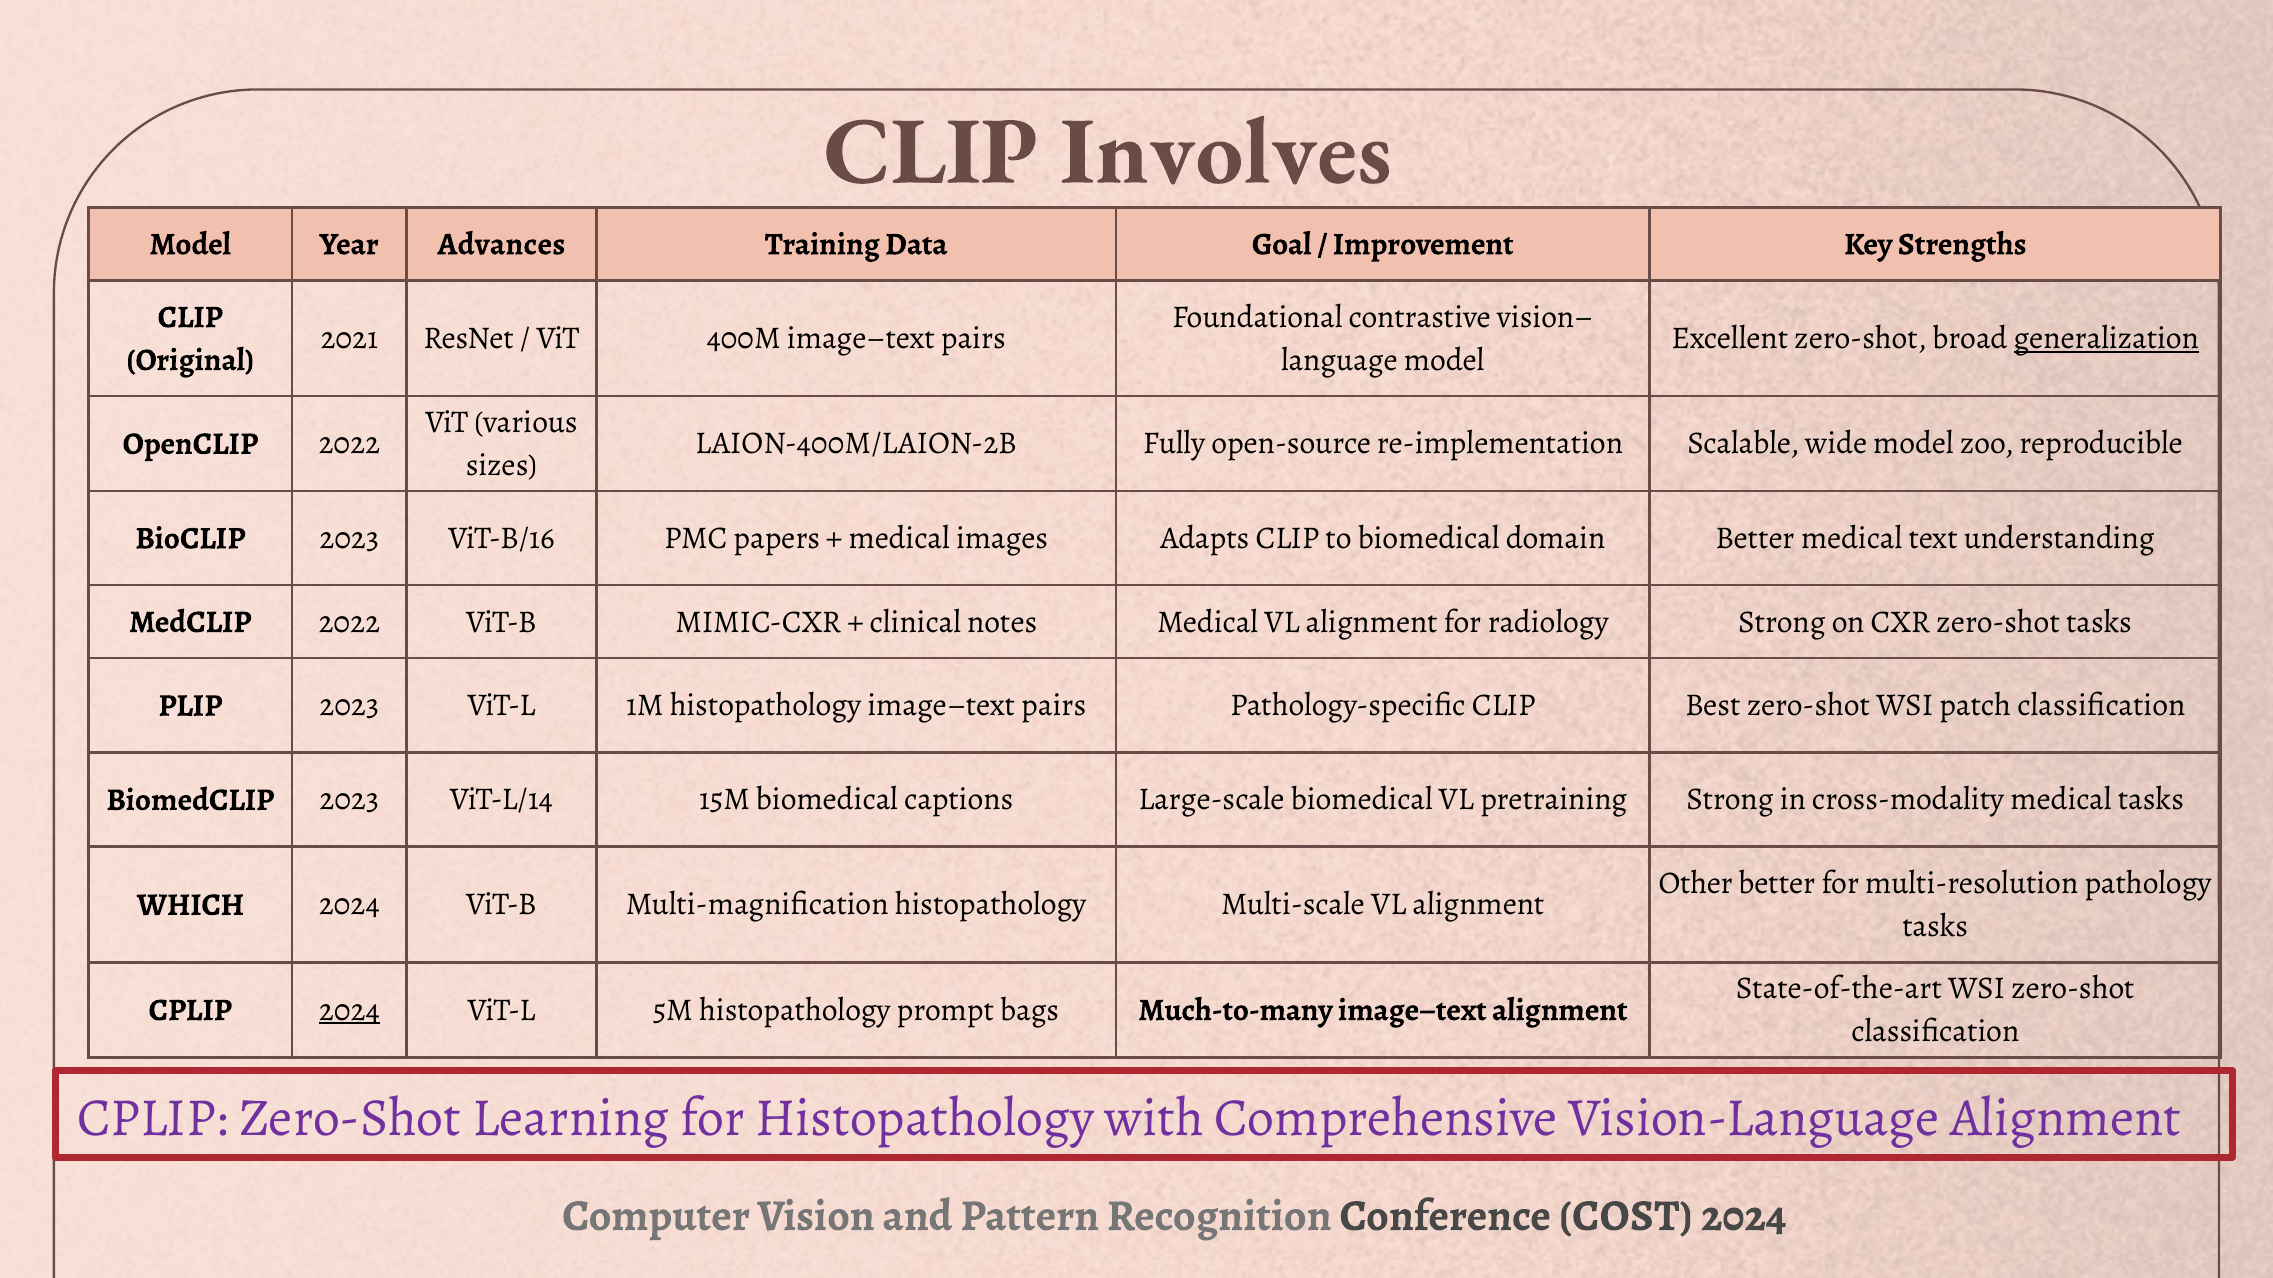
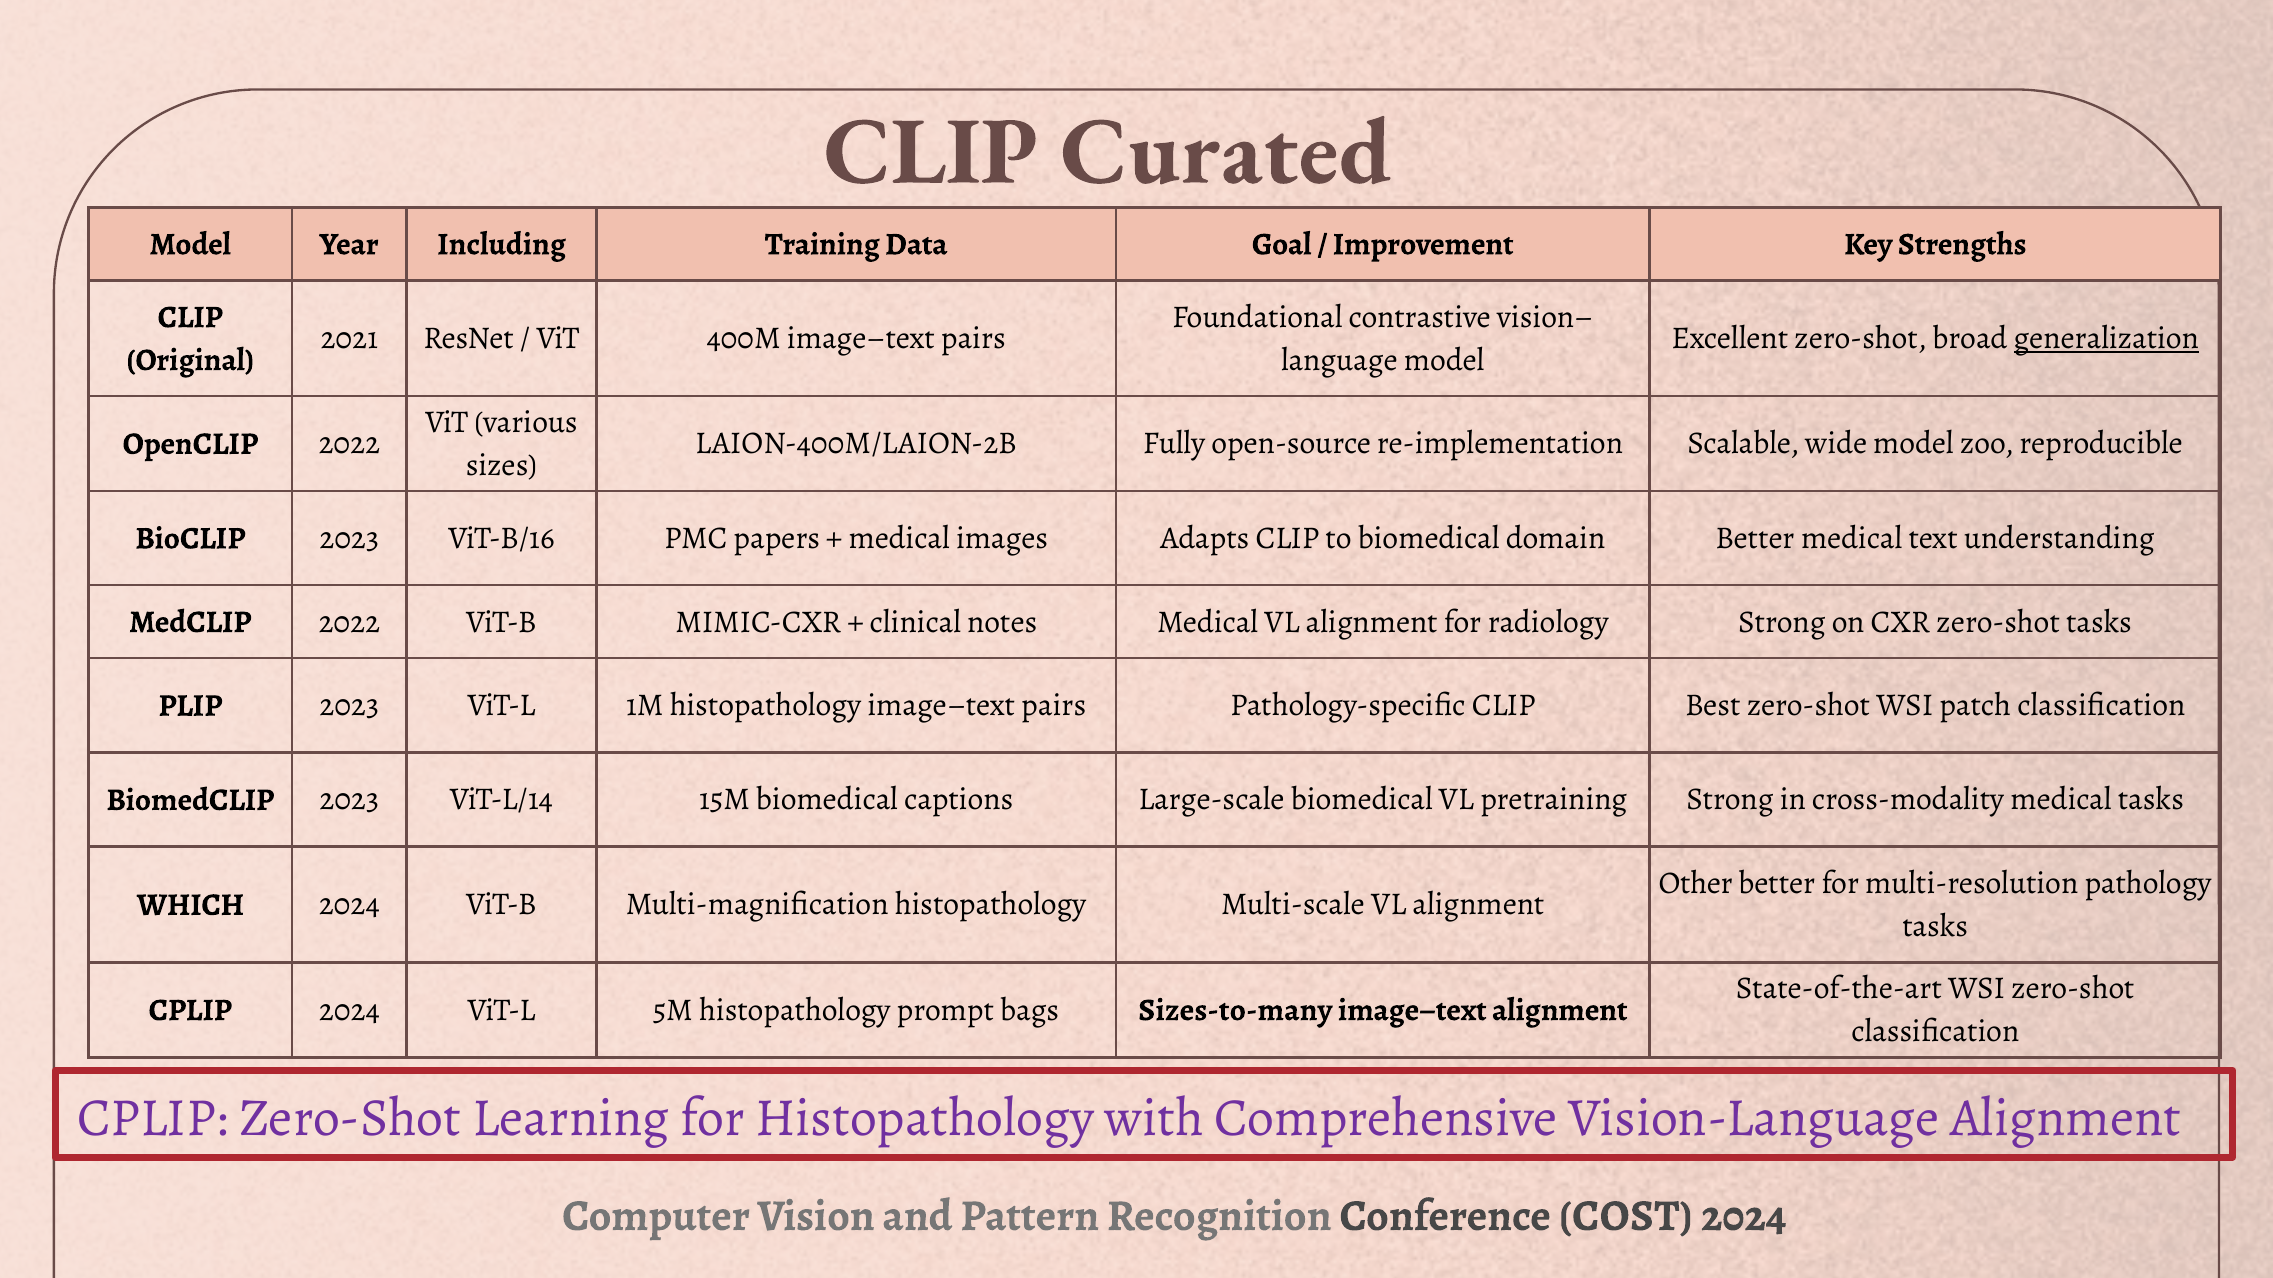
Involves: Involves -> Curated (1226, 151)
Advances: Advances -> Including (502, 244)
2024 underline: present -> none (349, 1010)
Much-to-many: Much-to-many -> Sizes-to-many (1235, 1010)
